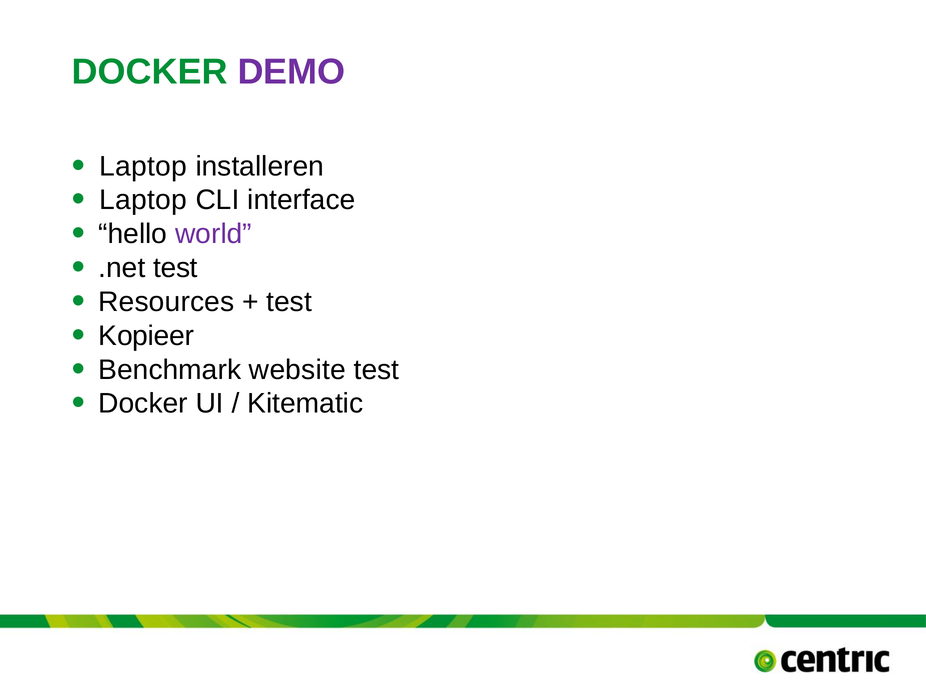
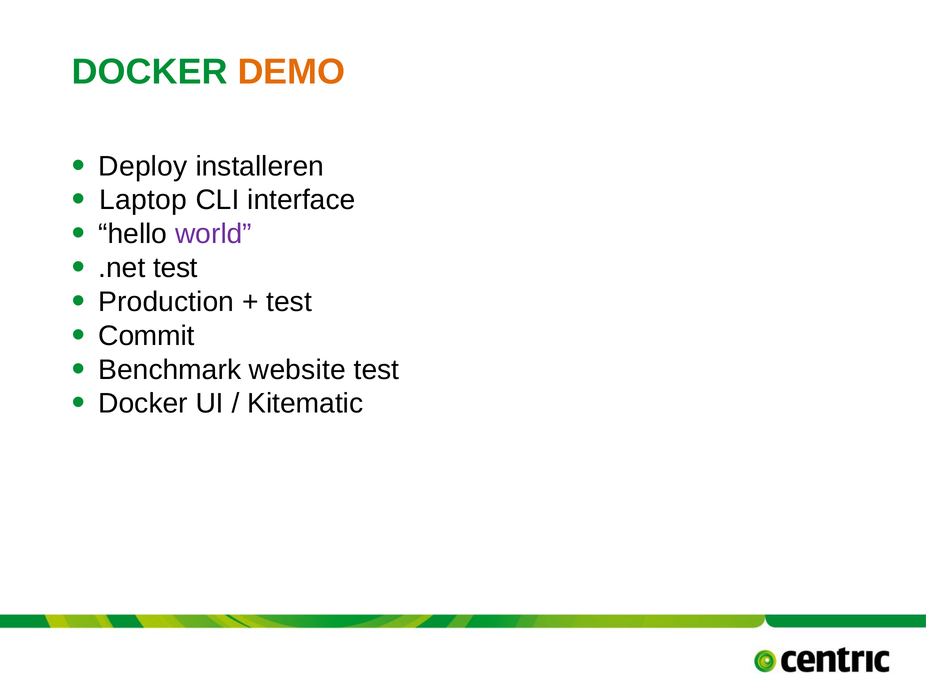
DEMO colour: purple -> orange (291, 72)
Laptop: Laptop -> Deploy (143, 166)
Resources: Resources -> Production (166, 302)
Kopieer: Kopieer -> Commit (146, 336)
